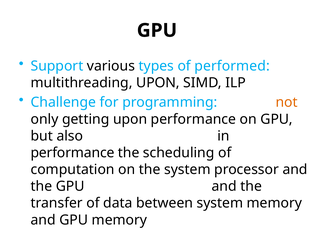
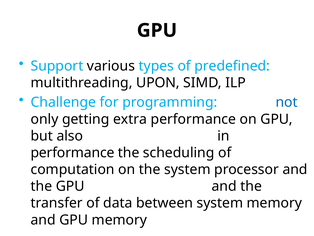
performed: performed -> predefined (232, 66)
not colour: orange -> blue (287, 102)
getting upon: upon -> extra (130, 119)
